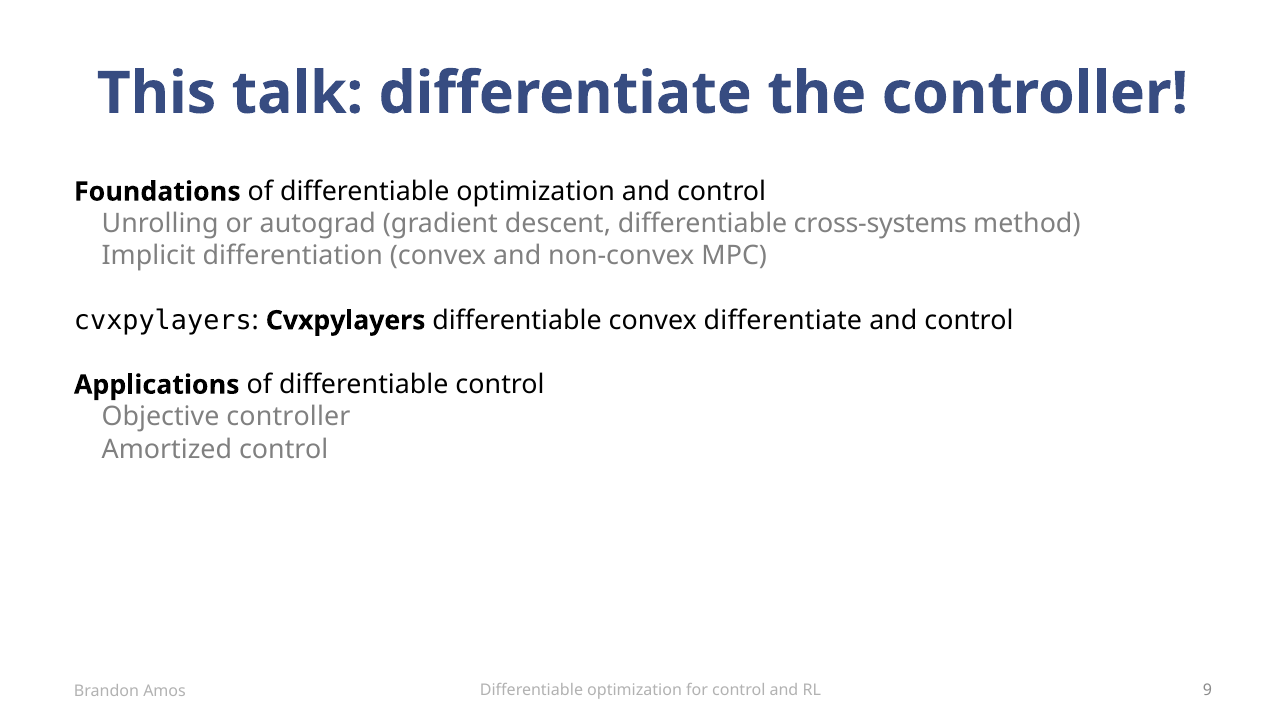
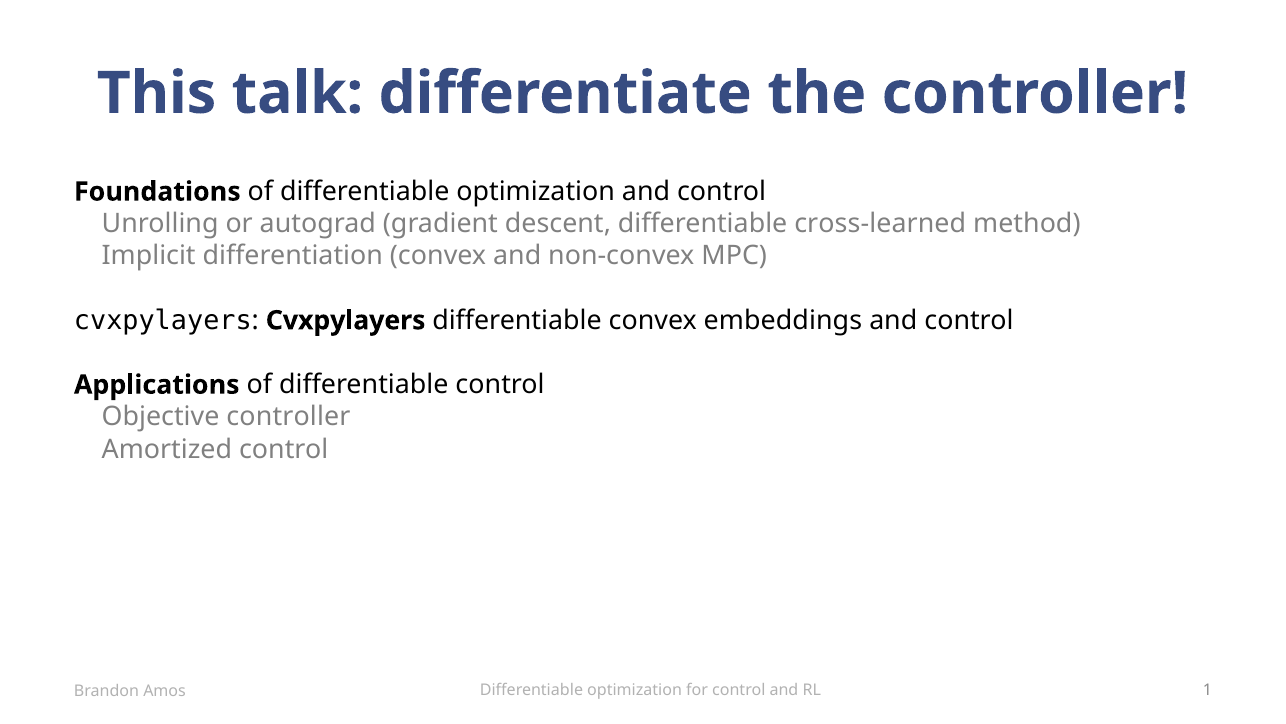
cross-systems: cross-systems -> cross-learned (880, 224)
convex differentiate: differentiate -> embeddings (783, 320)
9: 9 -> 1 (1207, 690)
